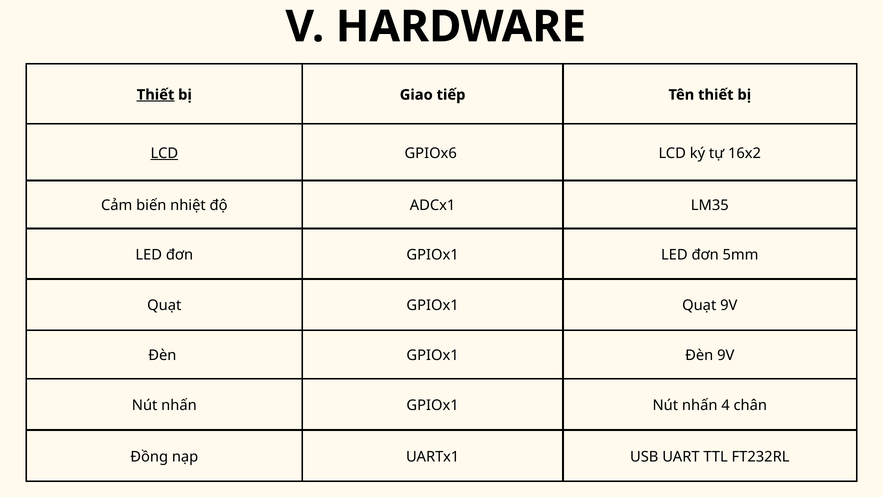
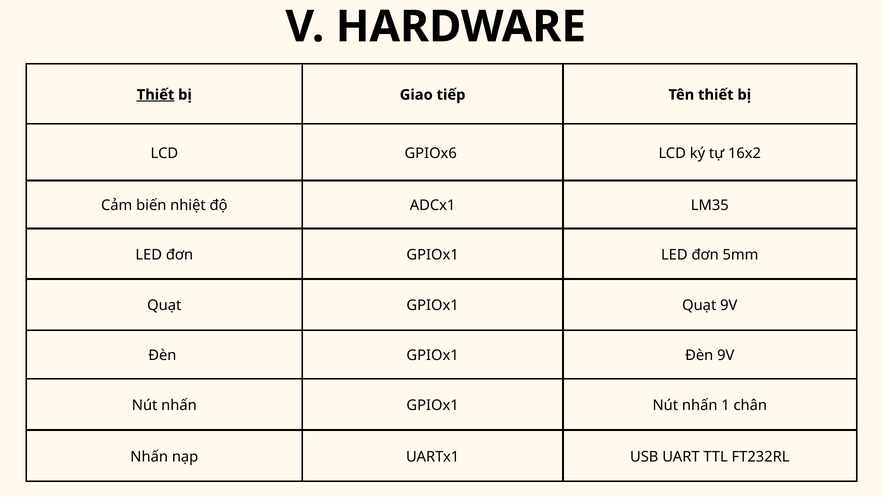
LCD underline: present -> none (164, 153)
4: 4 -> 1 (725, 405)
Đồng: Đồng -> Nhấn (149, 456)
